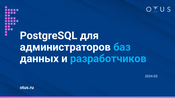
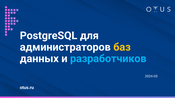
баз colour: light blue -> yellow (122, 47)
